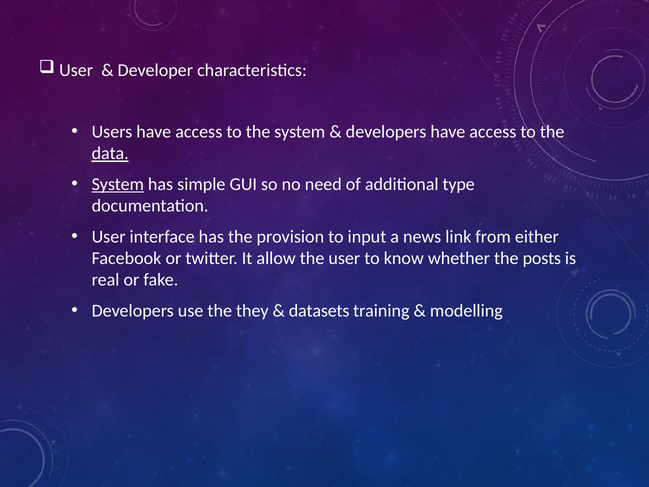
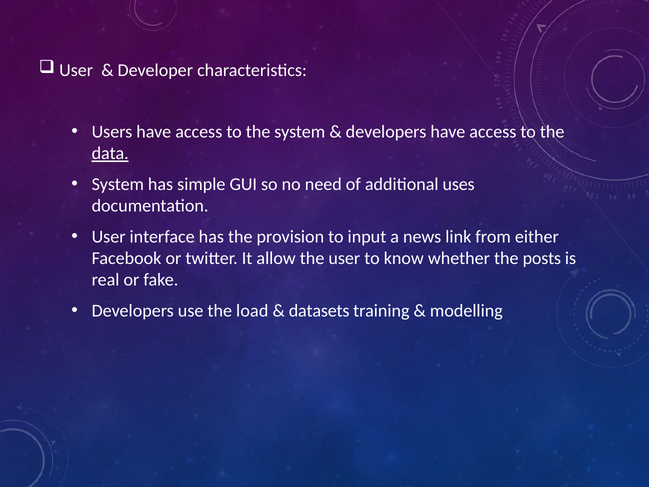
System underline: present -> none (118, 184)
type: type -> uses (459, 184)
they: they -> load (252, 310)
